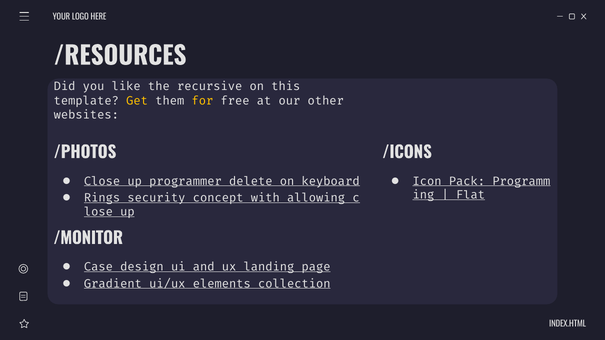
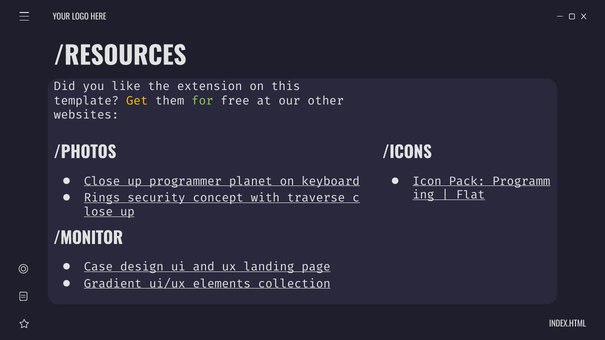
recursive: recursive -> extension (210, 87)
for colour: yellow -> light green (202, 101)
delete: delete -> planet (251, 181)
allowing: allowing -> traverse (316, 198)
